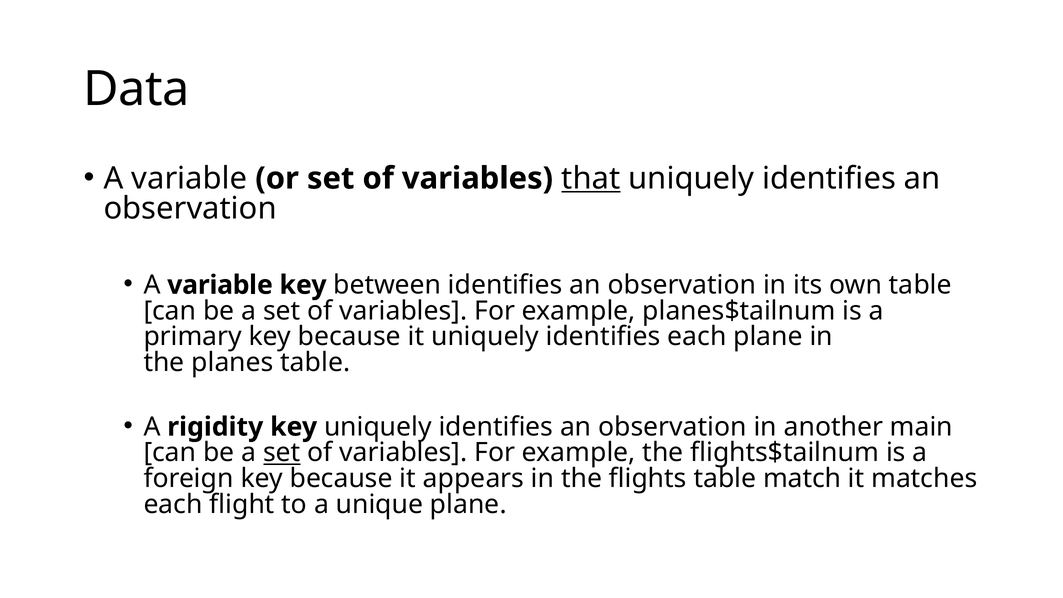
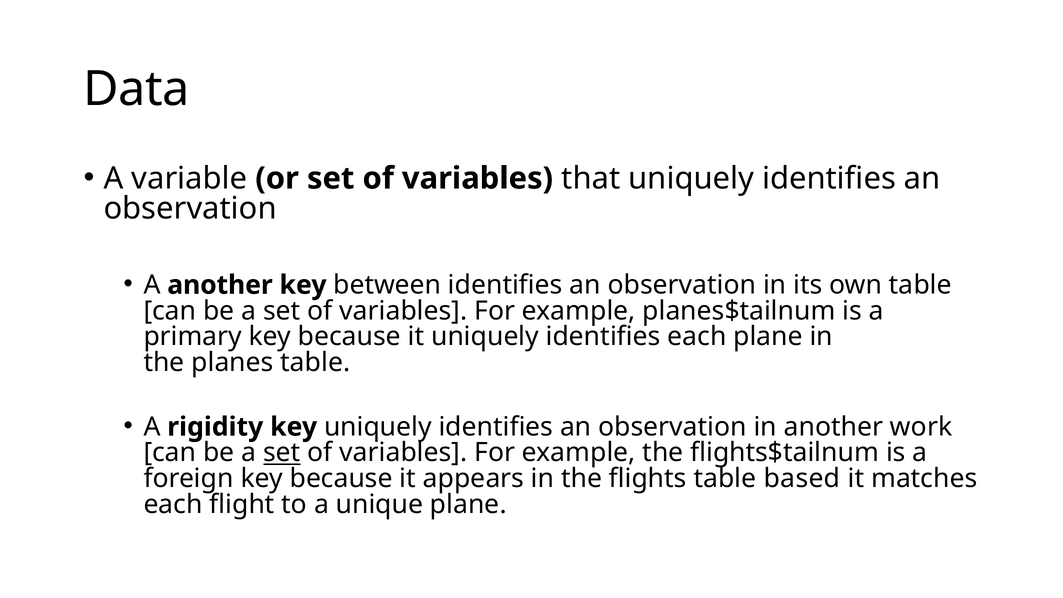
that underline: present -> none (591, 178)
variable: variable -> another (220, 285)
main: main -> work (921, 427)
match: match -> based (802, 478)
